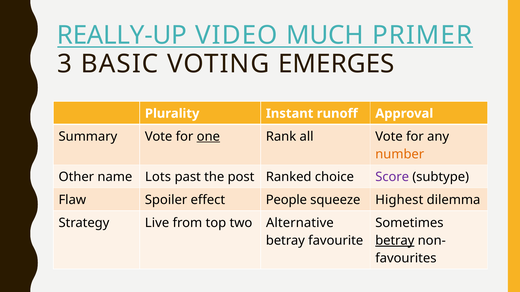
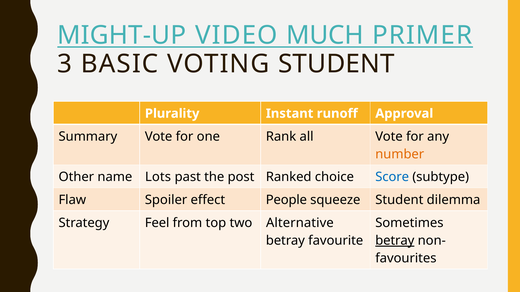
REALLY-UP: REALLY-UP -> MIGHT-UP (122, 35)
VOTING EMERGES: EMERGES -> STUDENT (336, 64)
one underline: present -> none (208, 137)
Score colour: purple -> blue (392, 177)
squeeze Highest: Highest -> Student (399, 200)
Live: Live -> Feel (157, 223)
